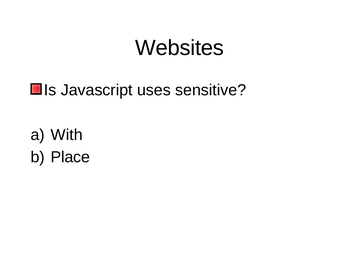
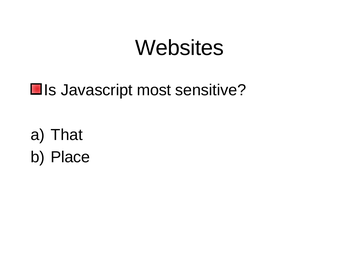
uses: uses -> most (154, 90)
With: With -> That (67, 135)
